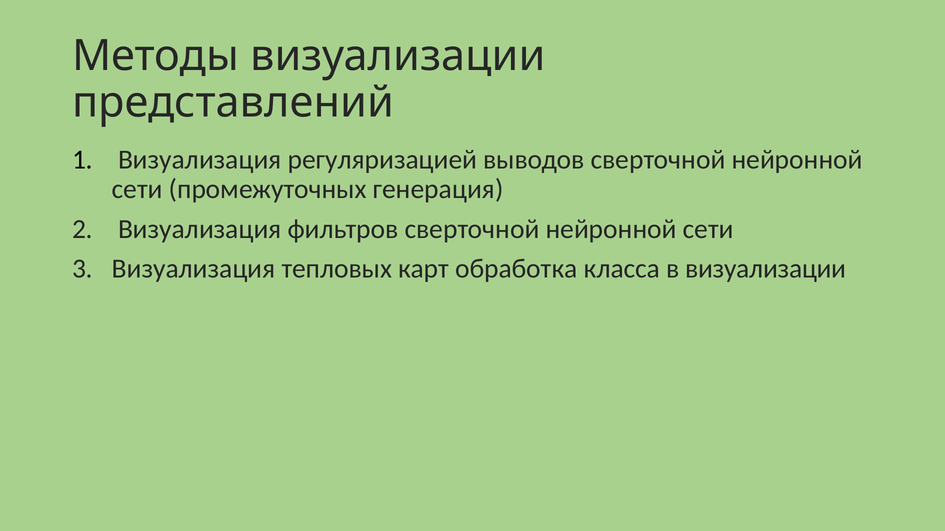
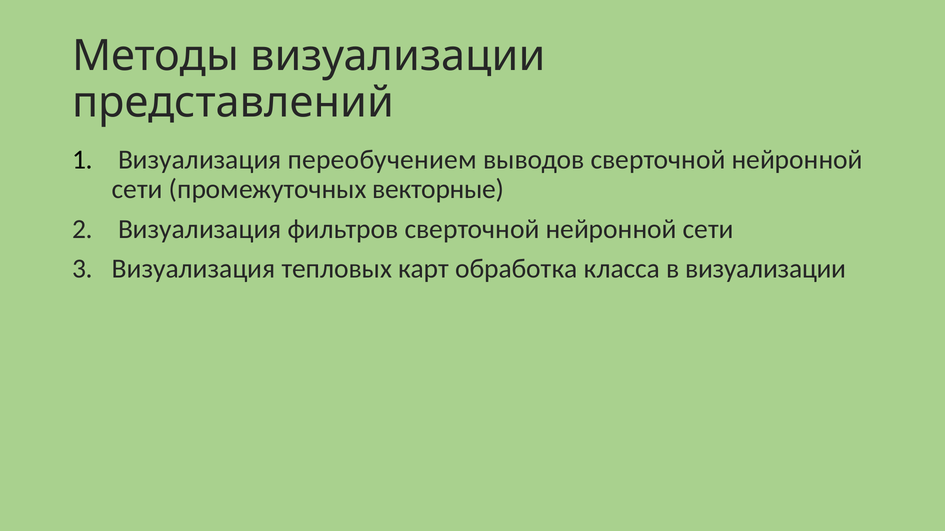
регуляризацией: регуляризацией -> переобучением (382, 160)
генерация: генерация -> векторные (438, 190)
